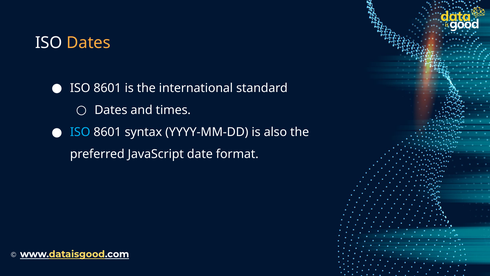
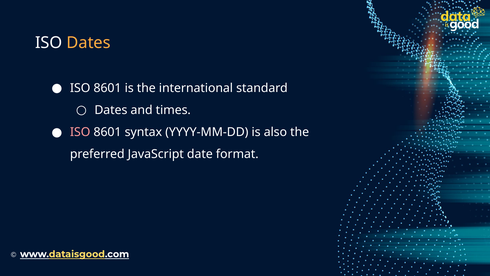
ISO colour: light blue -> pink (80, 132)
